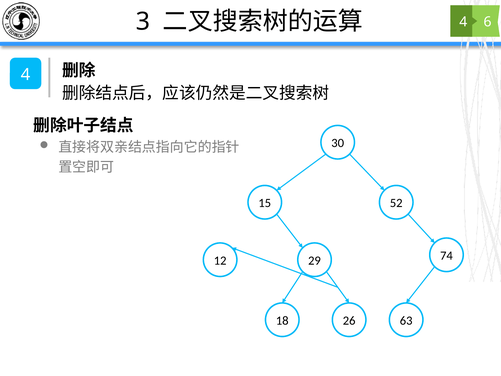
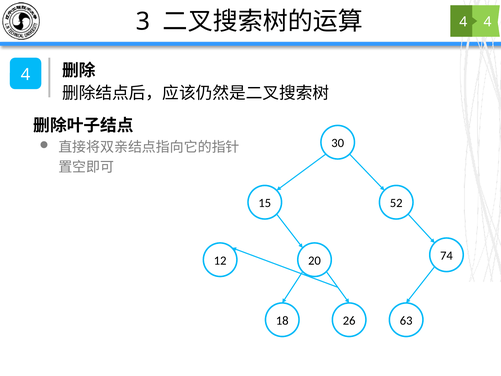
6: 6 -> 4 (488, 22)
29: 29 -> 20 (314, 260)
